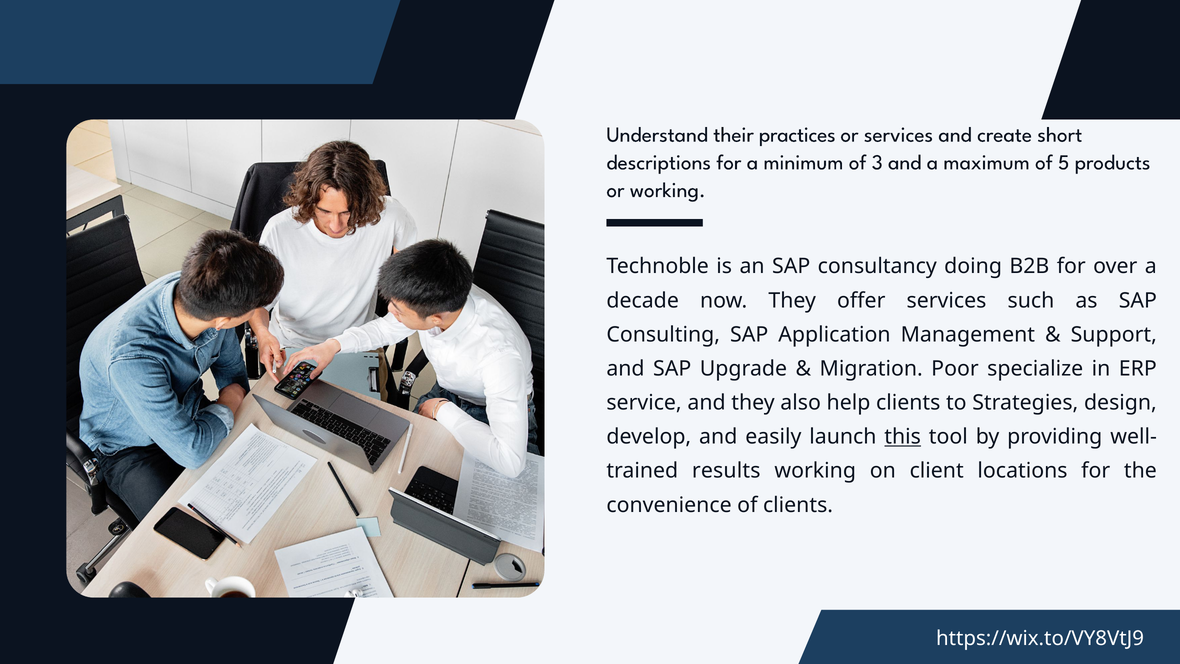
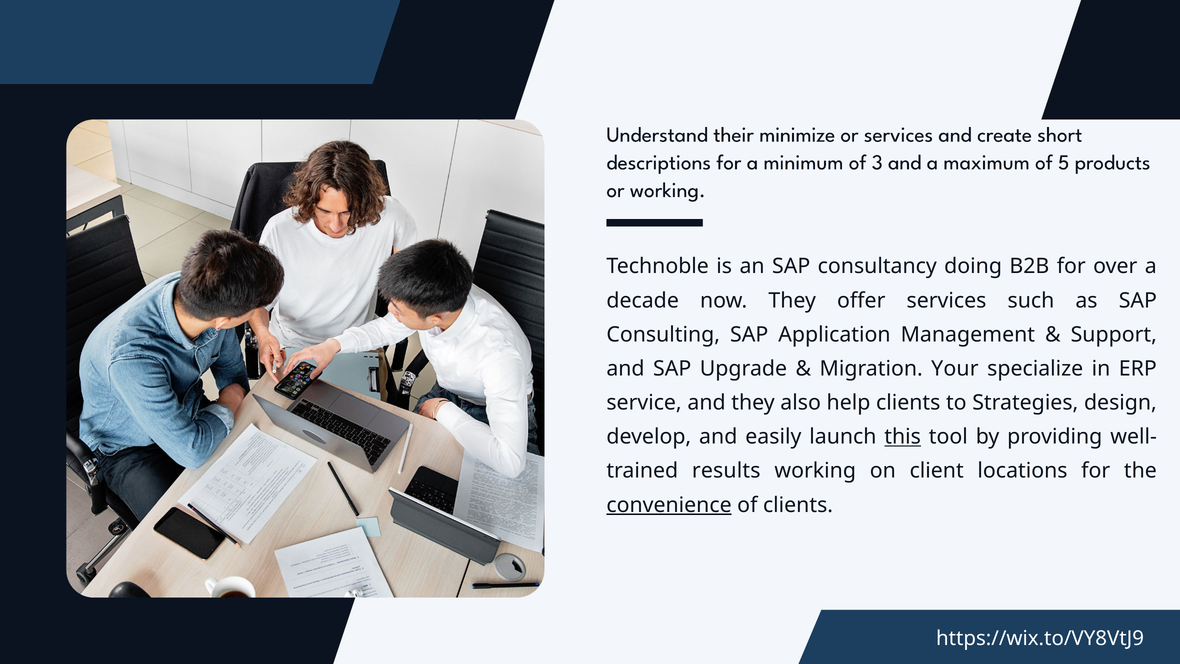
practices: practices -> minimize (797, 135)
Poor: Poor -> Your (955, 369)
convenience underline: none -> present (669, 505)
